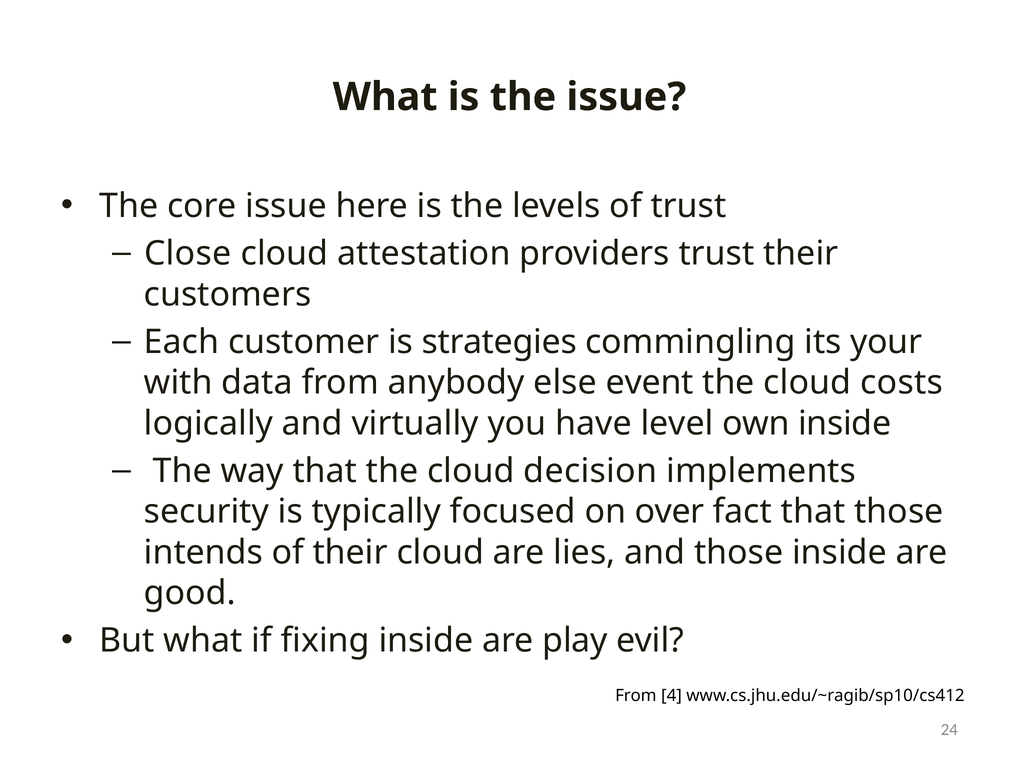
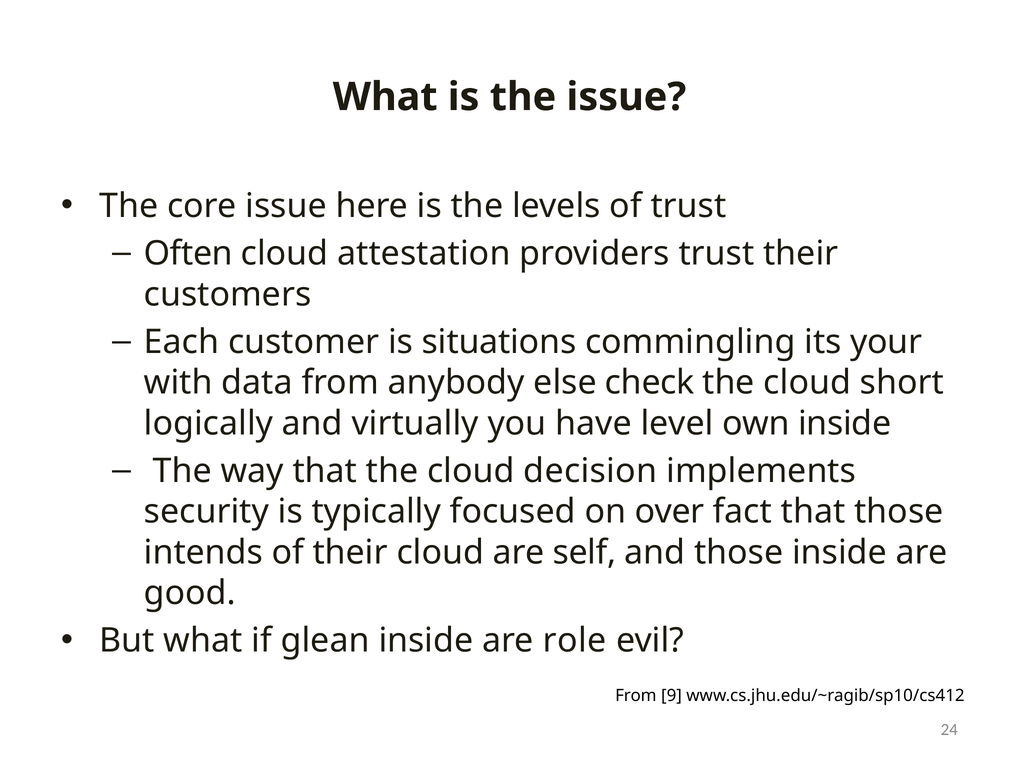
Close: Close -> Often (188, 254)
strategies: strategies -> situations (499, 342)
event: event -> check (650, 383)
costs: costs -> short (902, 383)
lies: lies -> self (585, 553)
fixing: fixing -> glean (325, 641)
play: play -> role (575, 641)
4: 4 -> 9 (672, 696)
